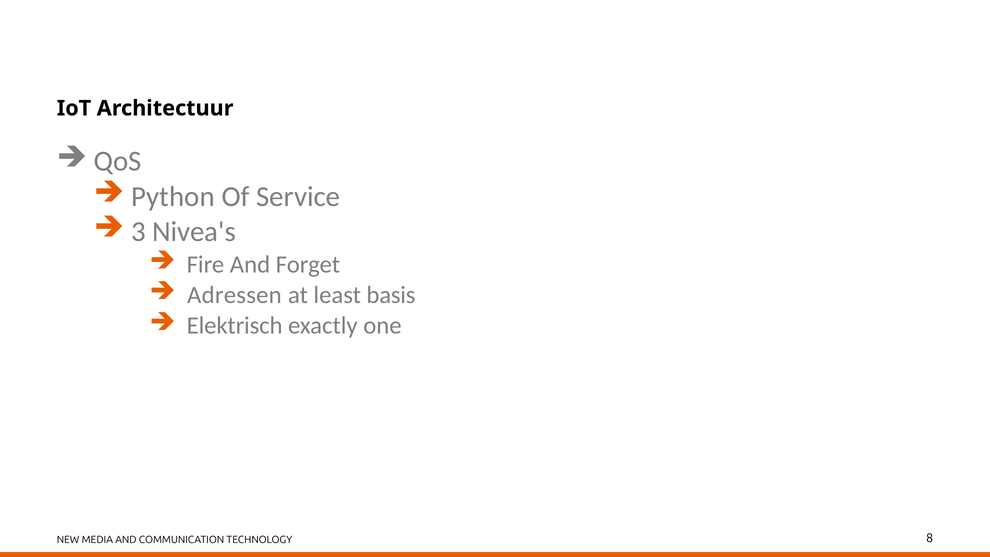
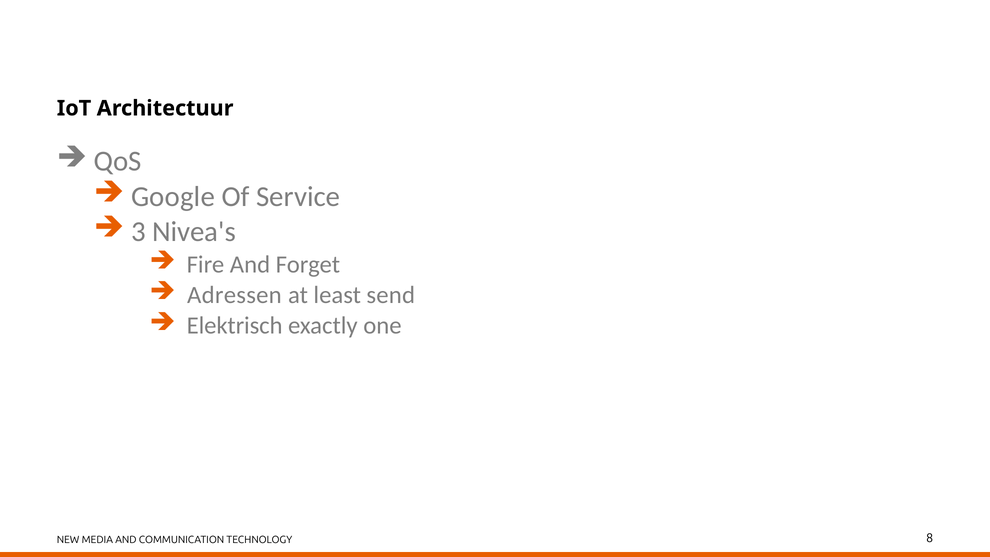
Python: Python -> Google (173, 196)
basis: basis -> send (391, 295)
